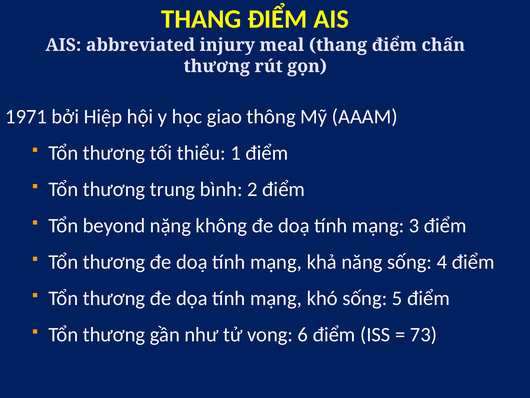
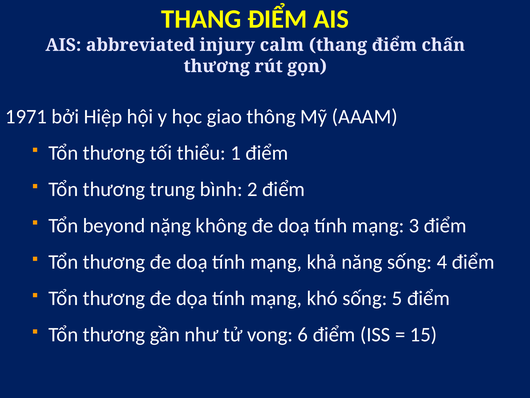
meal: meal -> calm (282, 45)
73: 73 -> 15 (424, 334)
